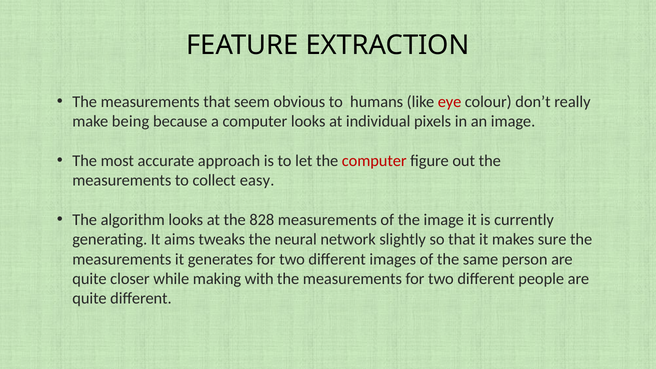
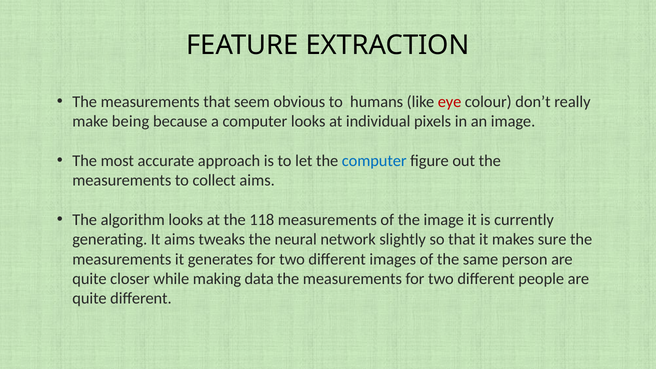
computer colour: red -> blue (374, 161)
collect easy: easy -> aims (257, 180)
828: 828 -> 118 (262, 220)
with: with -> data (259, 279)
